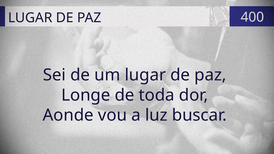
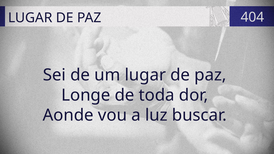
400: 400 -> 404 (252, 17)
